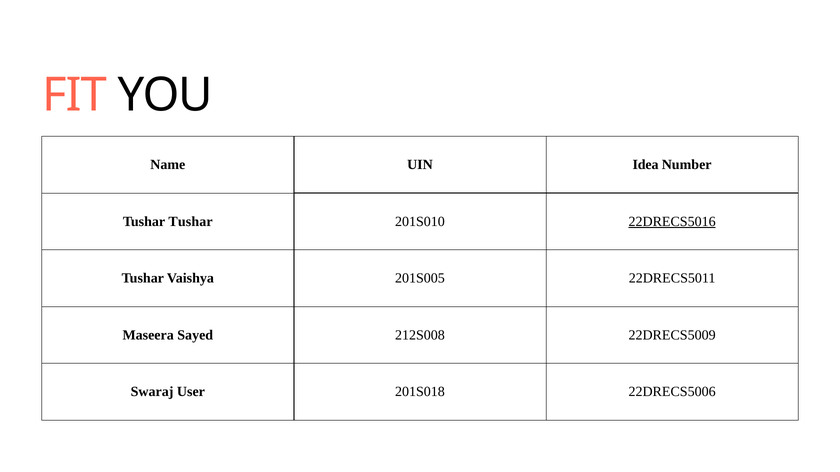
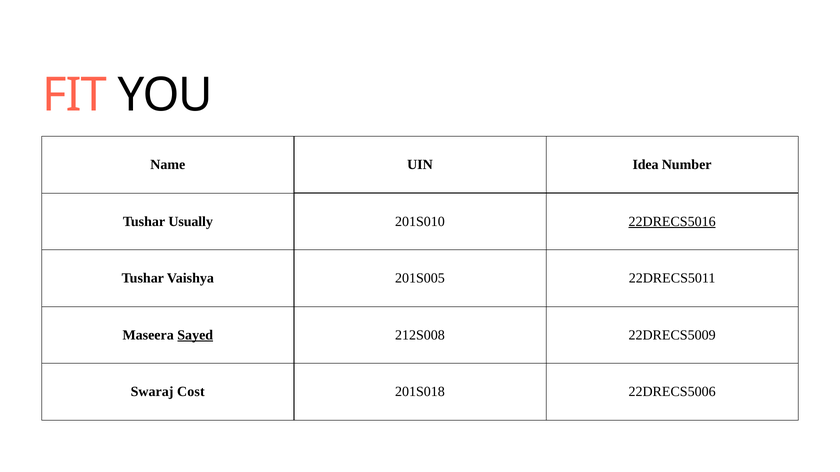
Tushar Tushar: Tushar -> Usually (191, 222)
Sayed underline: none -> present (195, 335)
User: User -> Cost (191, 392)
